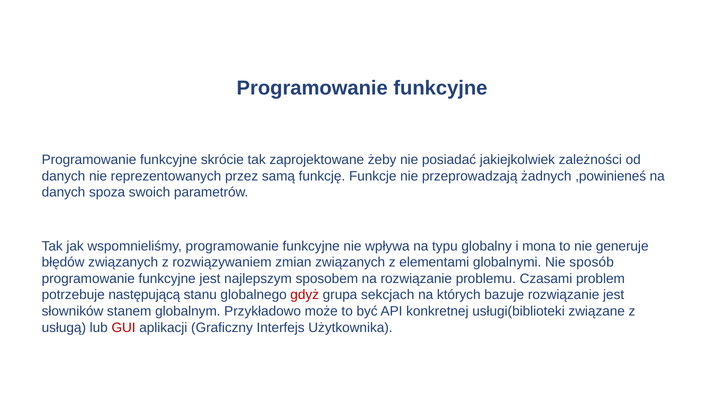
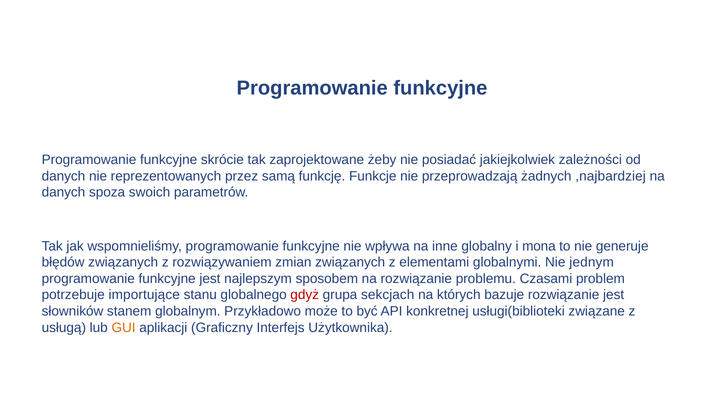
,powinieneś: ,powinieneś -> ,najbardziej (611, 176)
typu: typu -> inne (445, 246)
sposób: sposób -> jednym (592, 262)
następującą: następującą -> importujące (144, 295)
GUI colour: red -> orange (124, 327)
